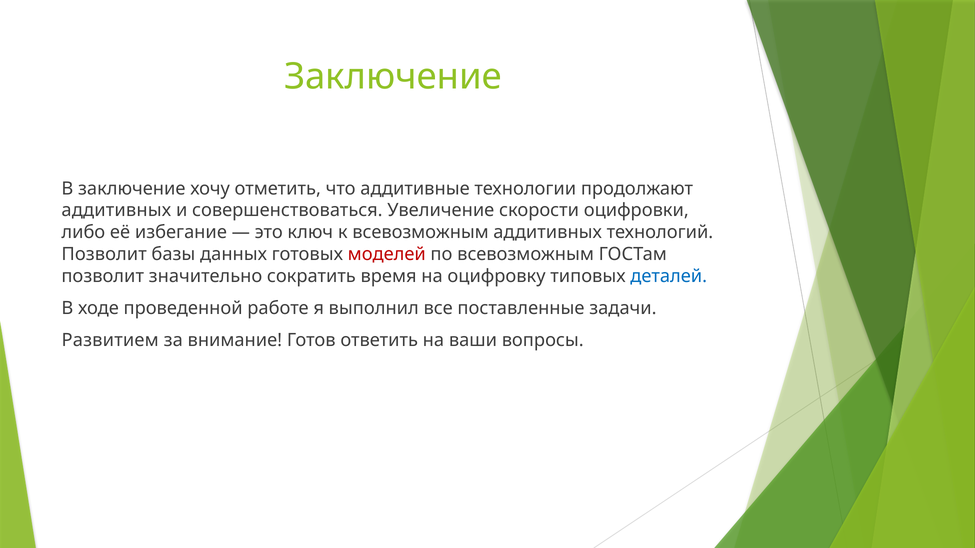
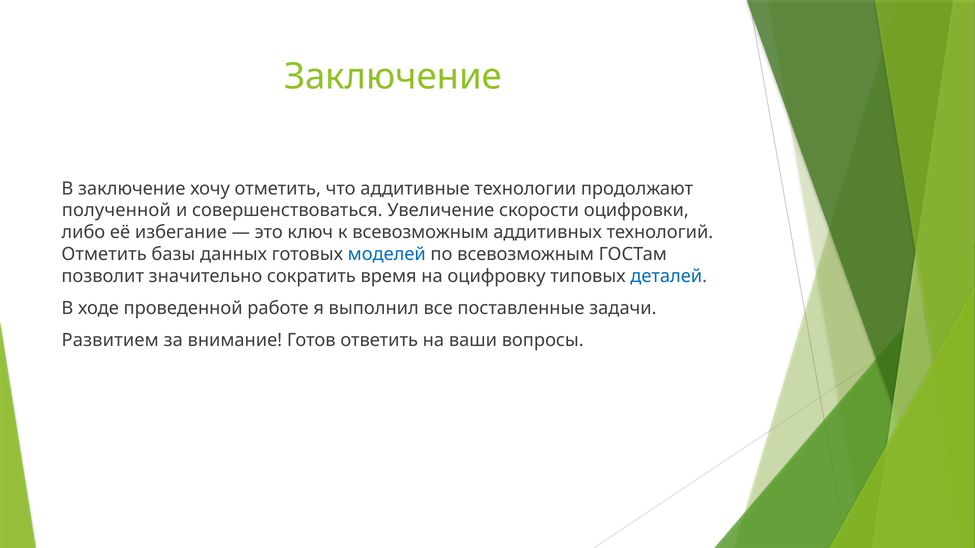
аддитивных: аддитивных -> полученной (116, 211)
Позволит: Позволит -> Отметить (104, 255)
моделей colour: red -> blue (387, 255)
